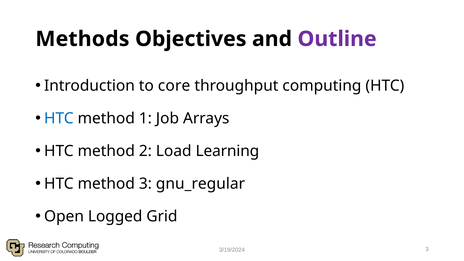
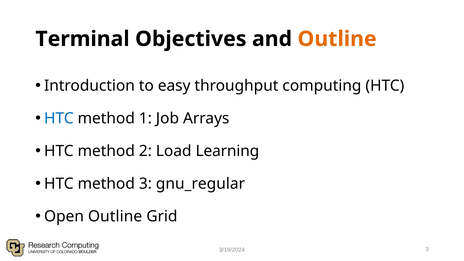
Methods: Methods -> Terminal (82, 39)
Outline colour: purple -> orange (337, 39)
core: core -> easy (174, 86)
Open Logged: Logged -> Outline (115, 217)
